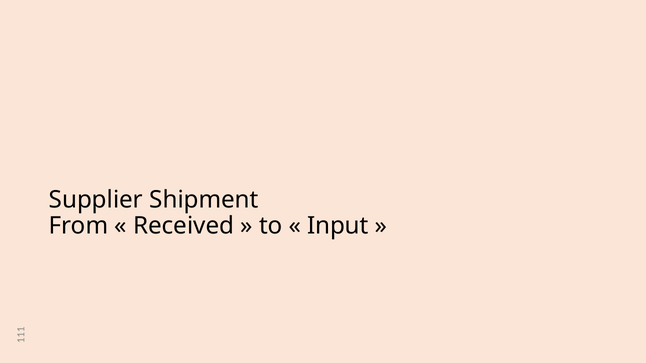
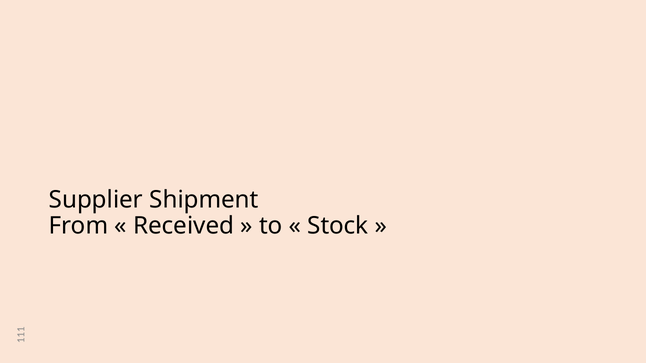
Input: Input -> Stock (338, 226)
